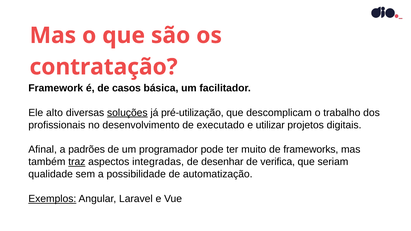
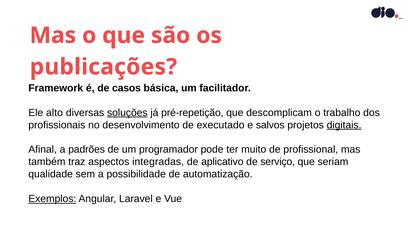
contratação: contratação -> publicações (103, 67)
pré-utilização: pré-utilização -> pré-repetição (192, 113)
utilizar: utilizar -> salvos (270, 125)
digitais underline: none -> present (344, 125)
frameworks: frameworks -> profissional (311, 150)
traz underline: present -> none (77, 162)
desenhar: desenhar -> aplicativo (222, 162)
verifica: verifica -> serviço (278, 162)
